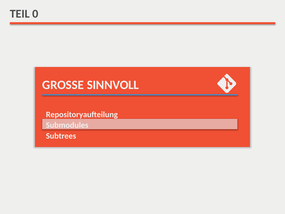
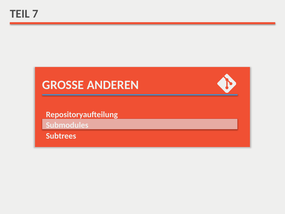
0: 0 -> 7 (35, 14)
SINNVOLL: SINNVOLL -> ANDEREN (113, 85)
